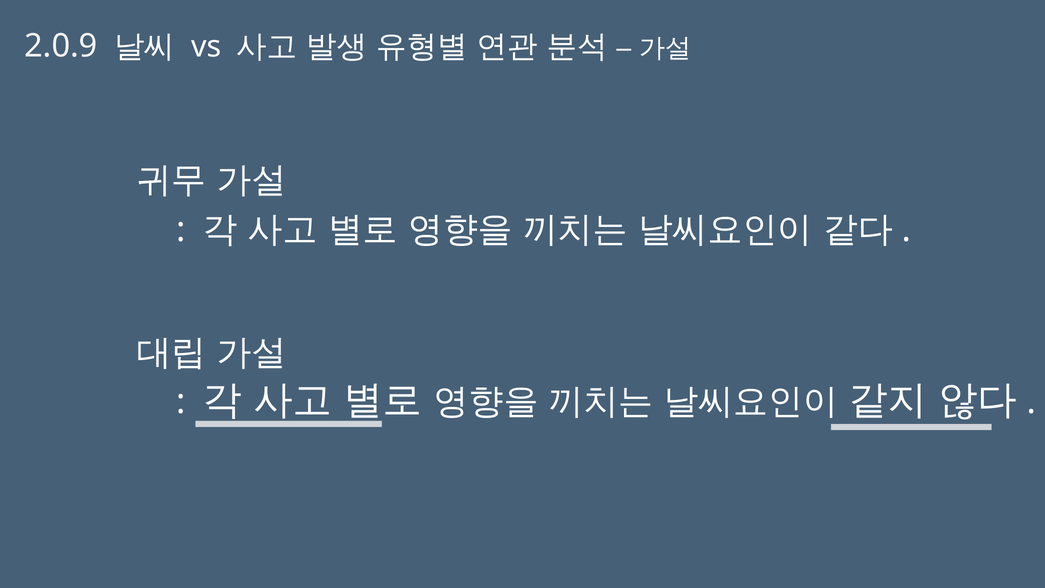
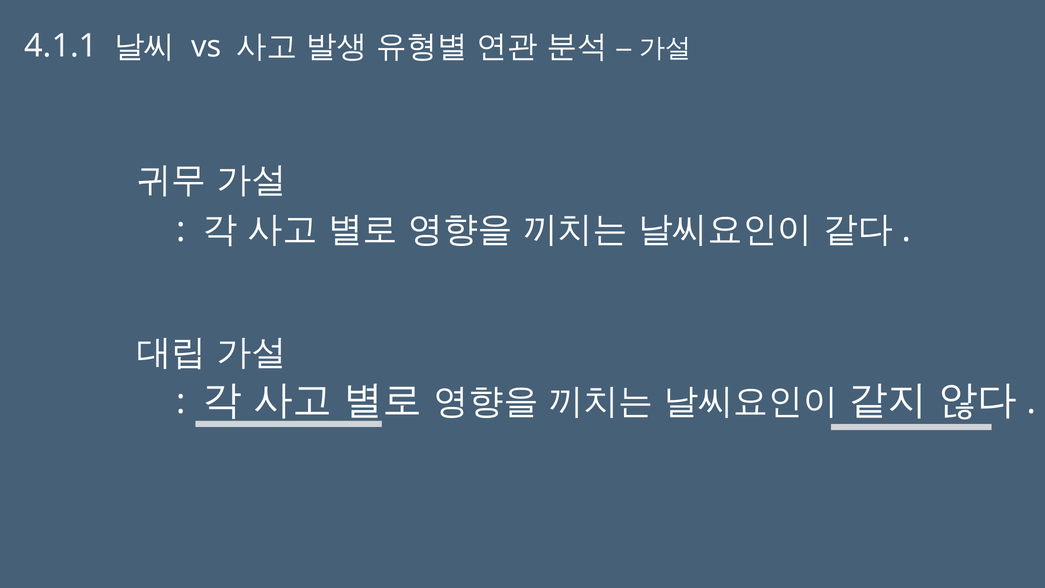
2.0.9: 2.0.9 -> 4.1.1 (61, 46)
